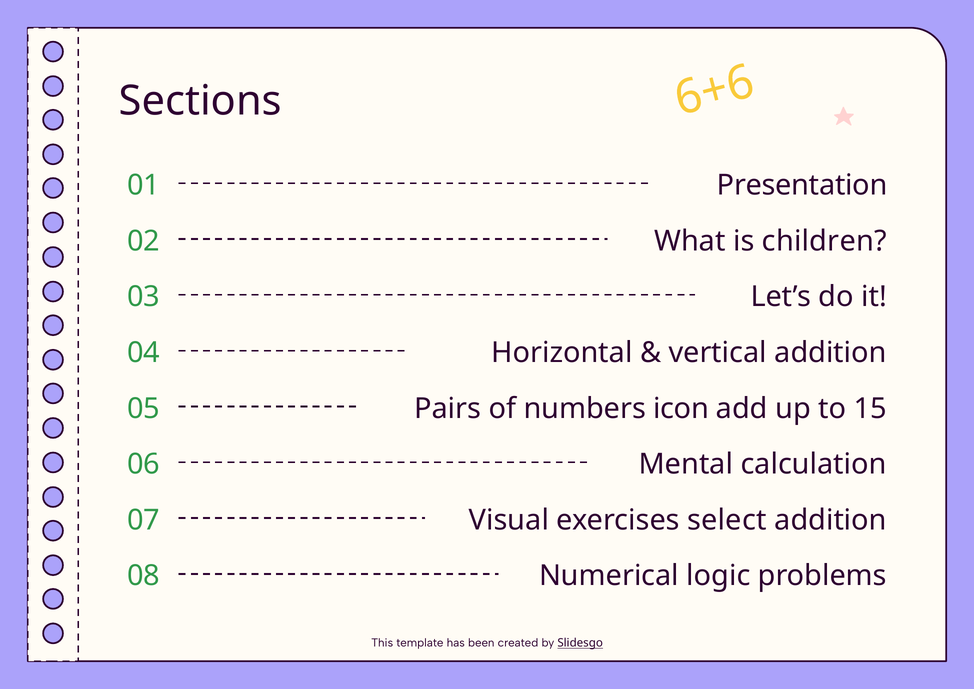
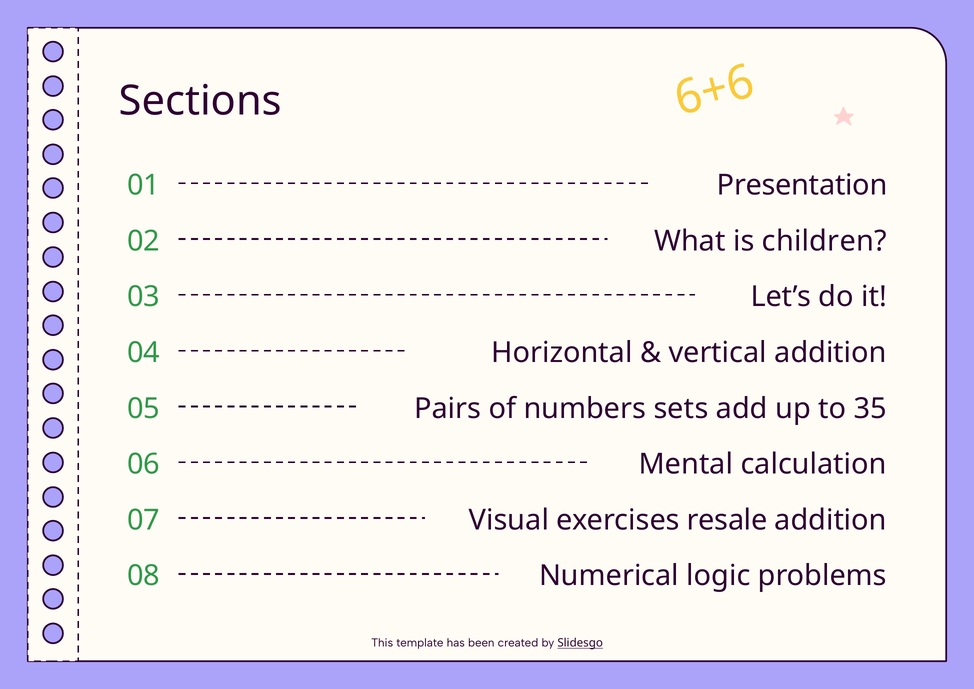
icon: icon -> sets (681, 408)
15: 15 -> 35 (870, 408)
select: select -> resale (727, 520)
